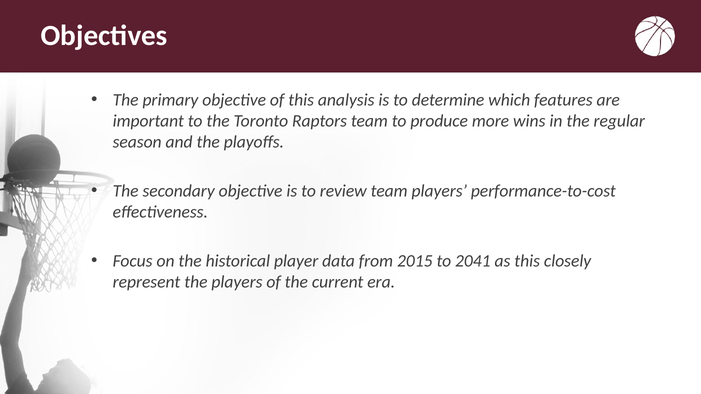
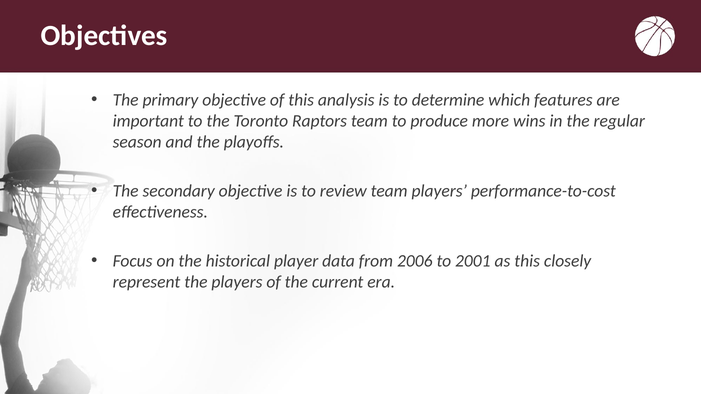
2015: 2015 -> 2006 (415, 261)
2041: 2041 -> 2001 (473, 261)
